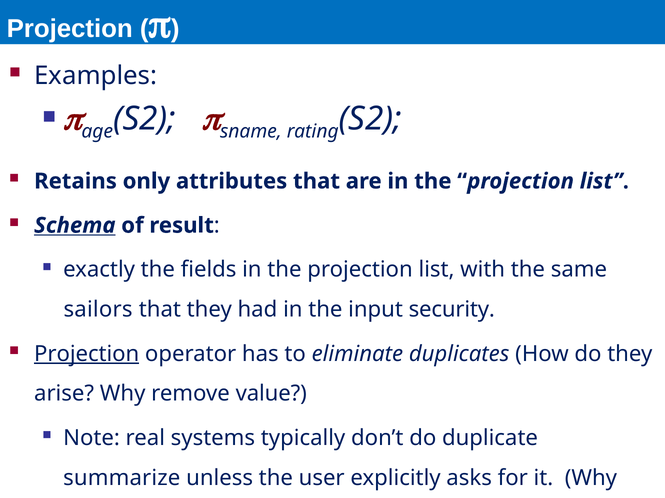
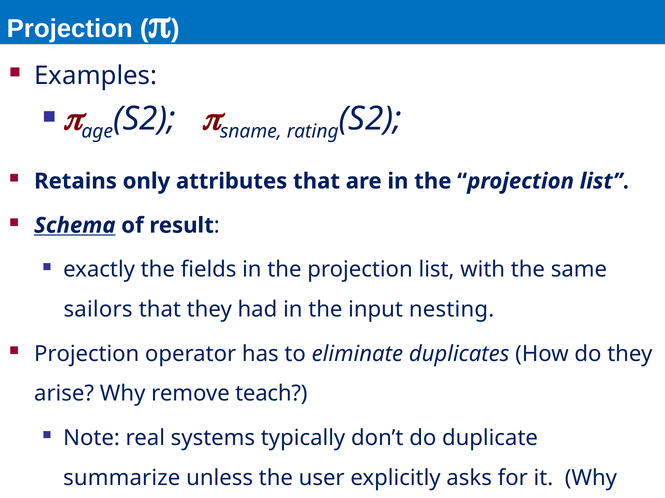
security: security -> nesting (452, 310)
Projection underline: present -> none (87, 354)
value: value -> teach (271, 394)
